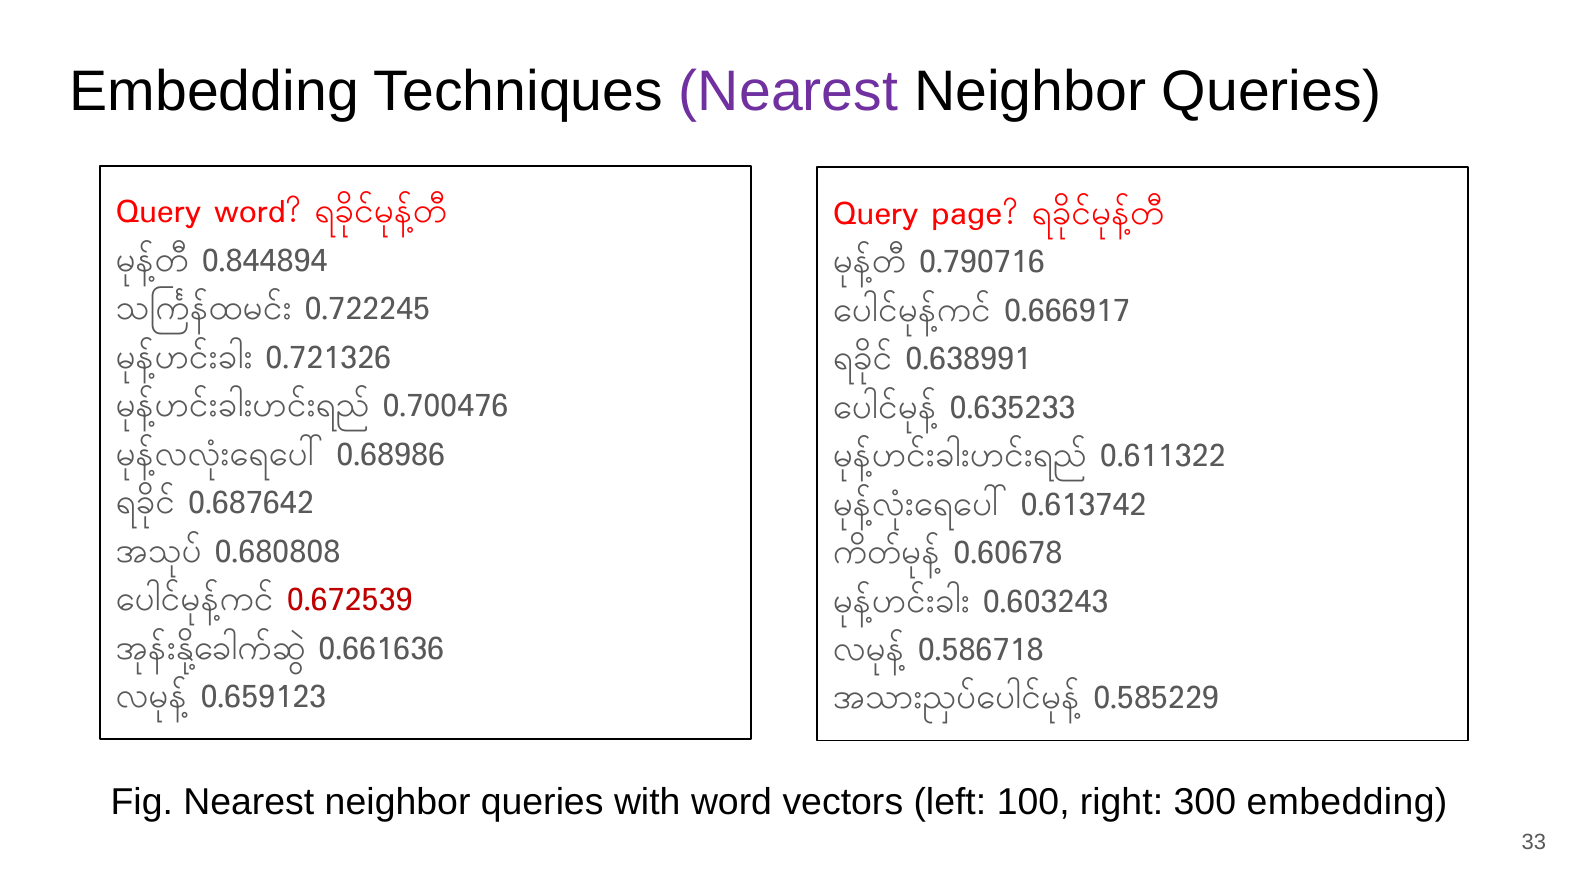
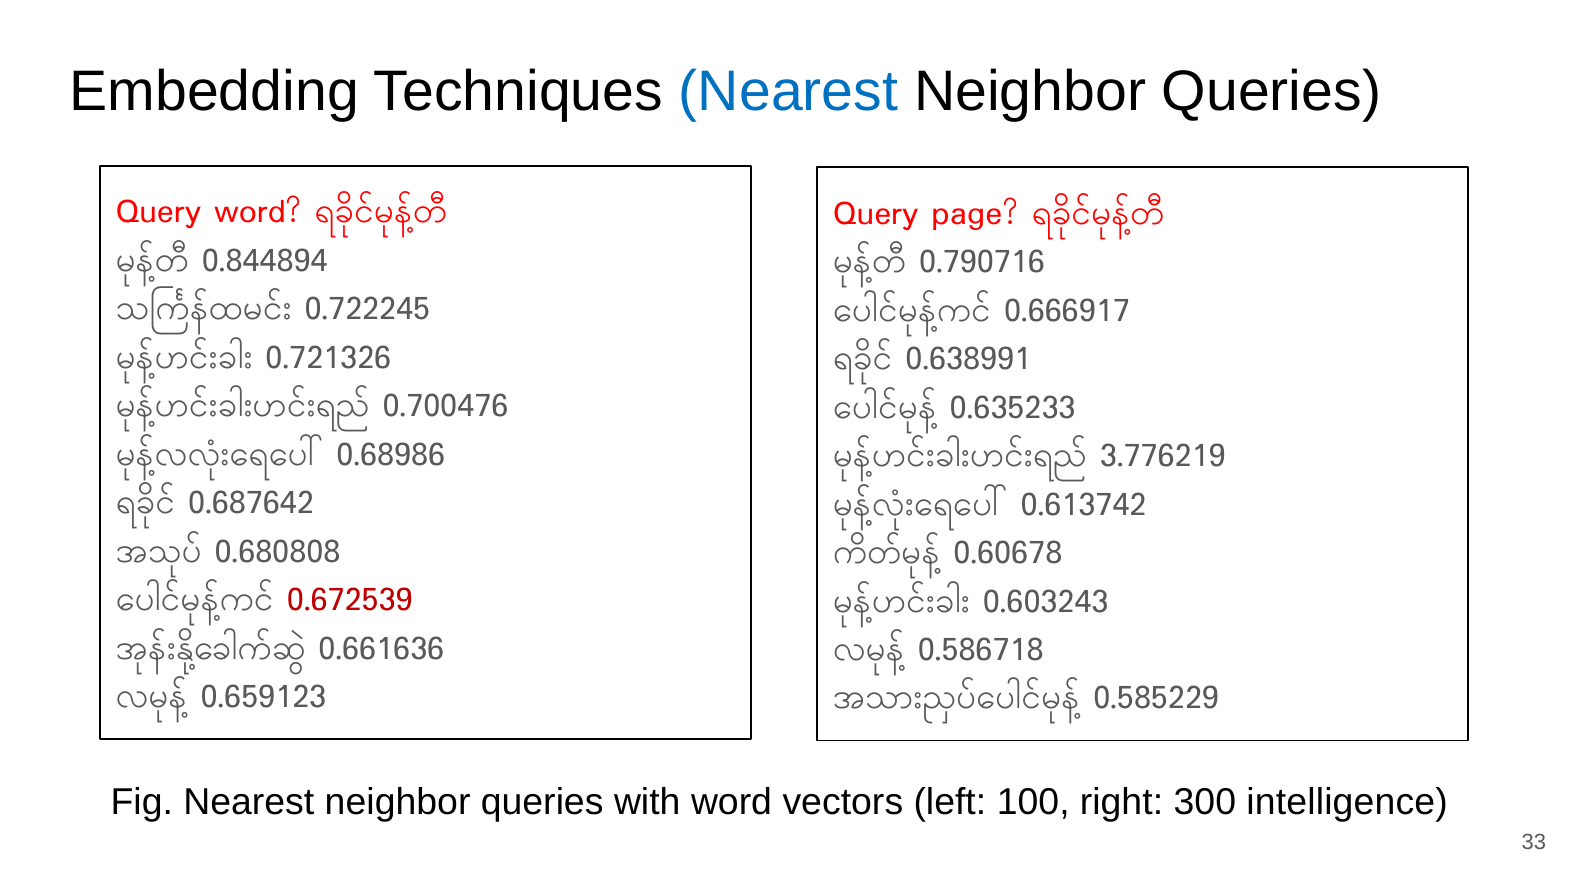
Nearest colour: purple -> blue (789, 92)
0.611322: 0.611322 -> 3.776219 (1163, 455)
300 embedding: embedding -> intelligence (1347, 802)
